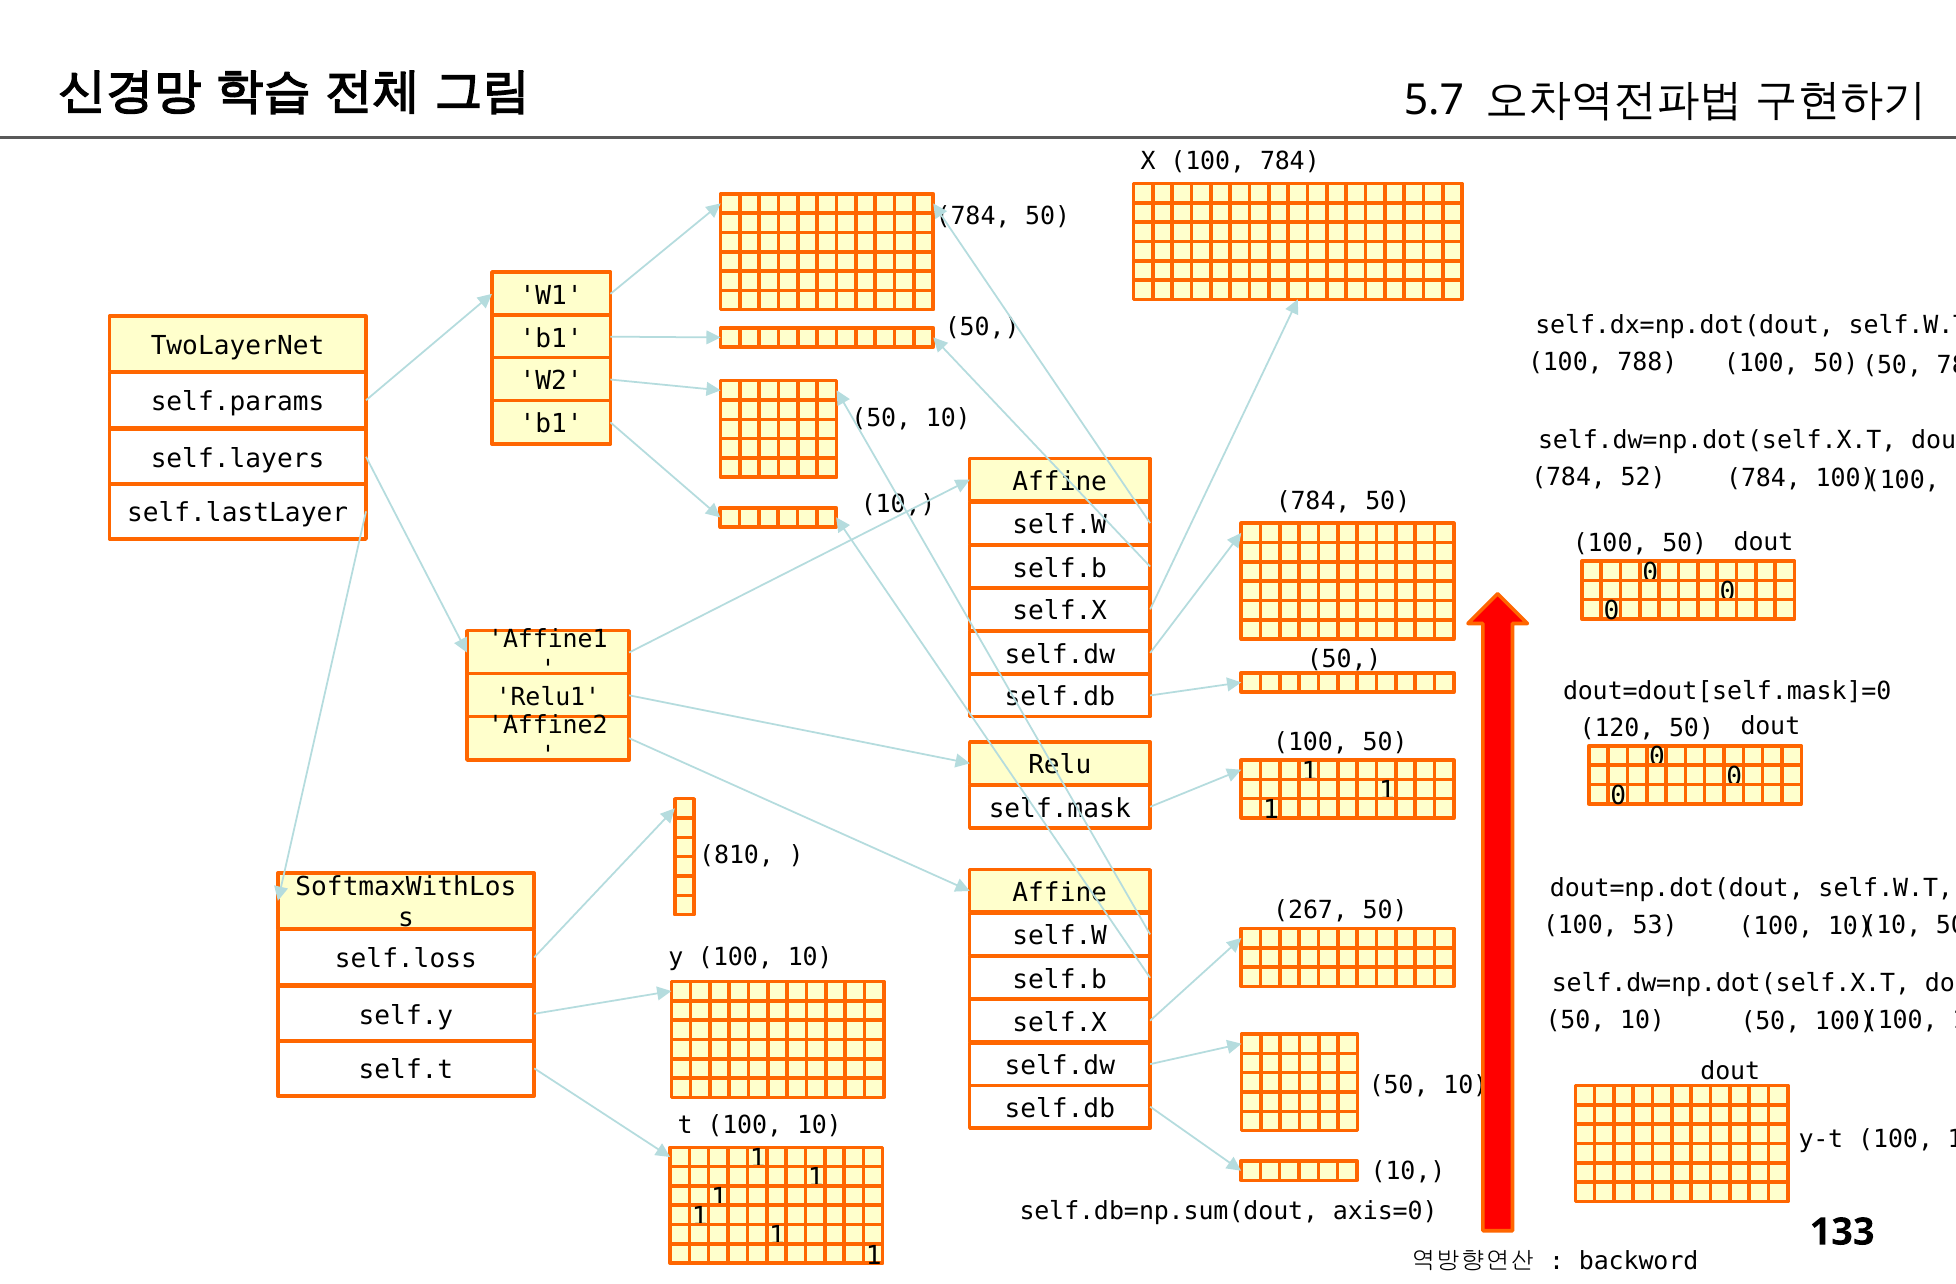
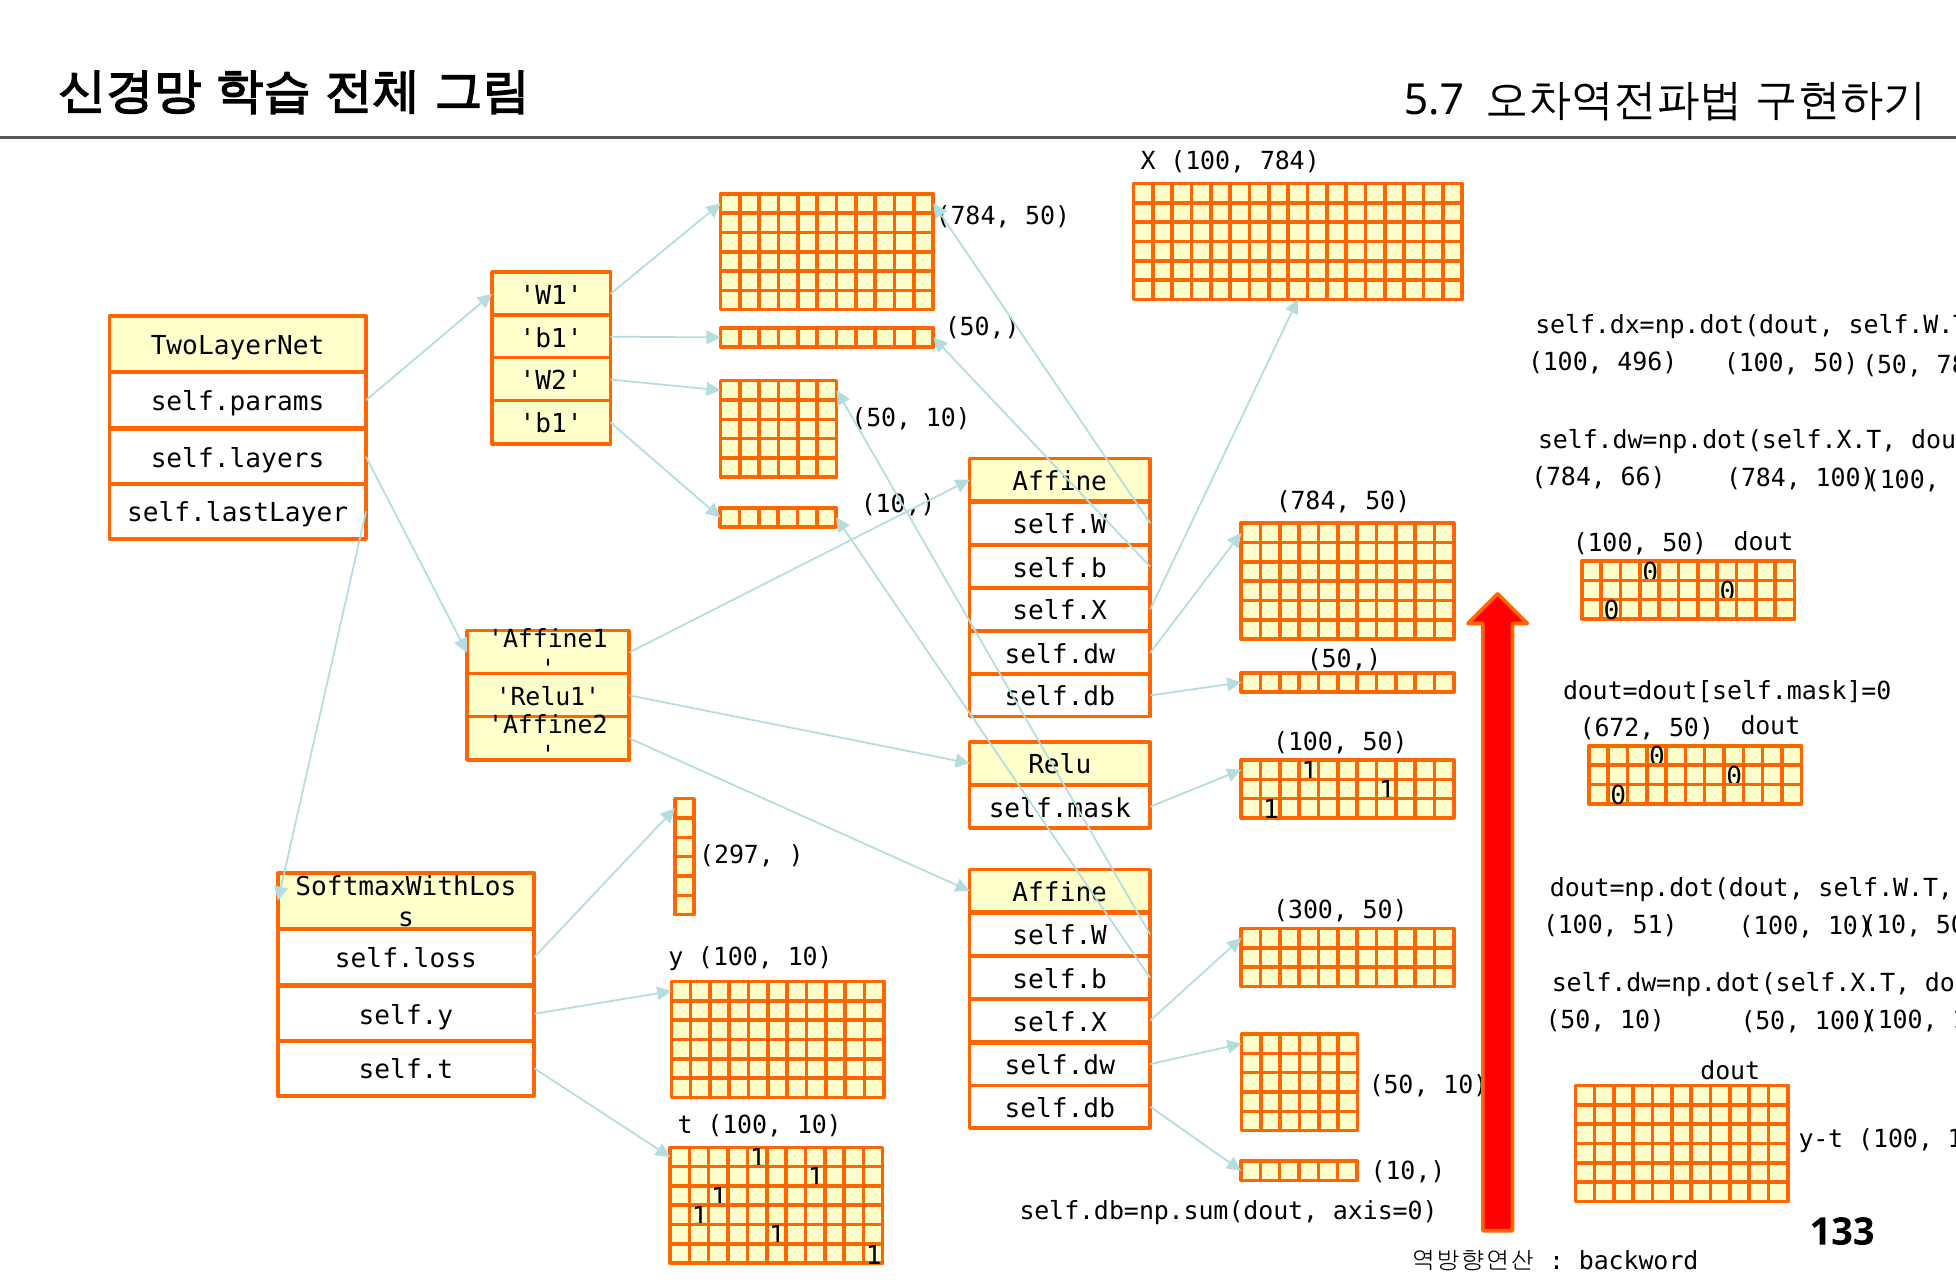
788: 788 -> 496 (1647, 362)
52: 52 -> 66 (1643, 477)
120: 120 -> 672 (1617, 729)
810: 810 -> 297 (737, 856)
267: 267 -> 300 (1311, 911)
53: 53 -> 51 (1655, 926)
